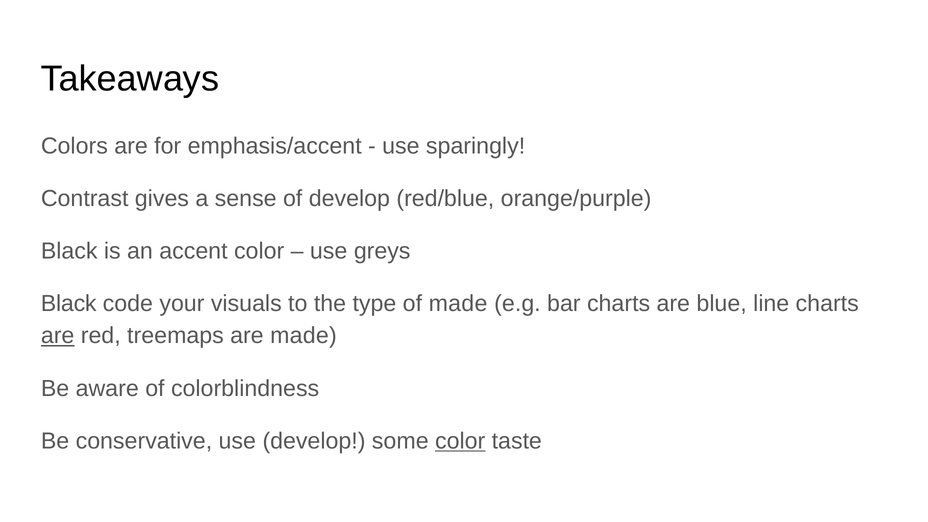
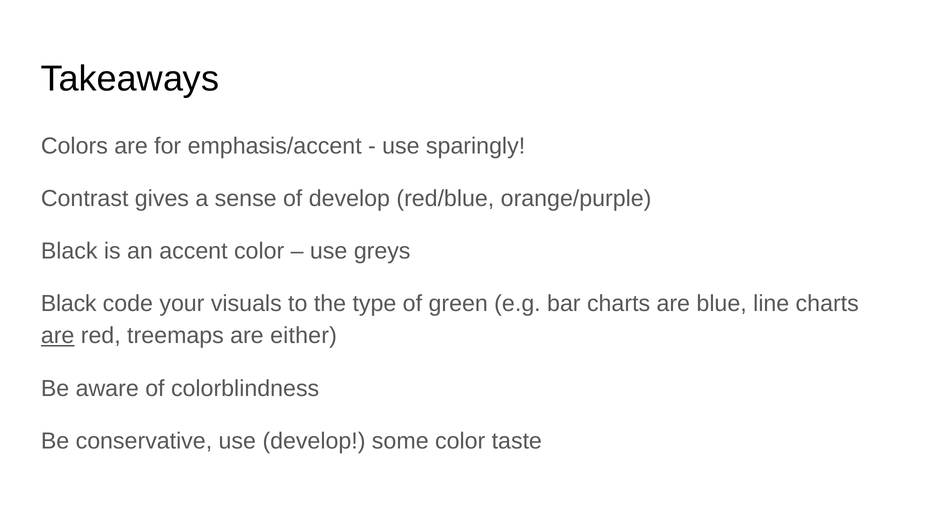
of made: made -> green (458, 304)
are made: made -> either (304, 336)
color underline: present -> none (460, 441)
